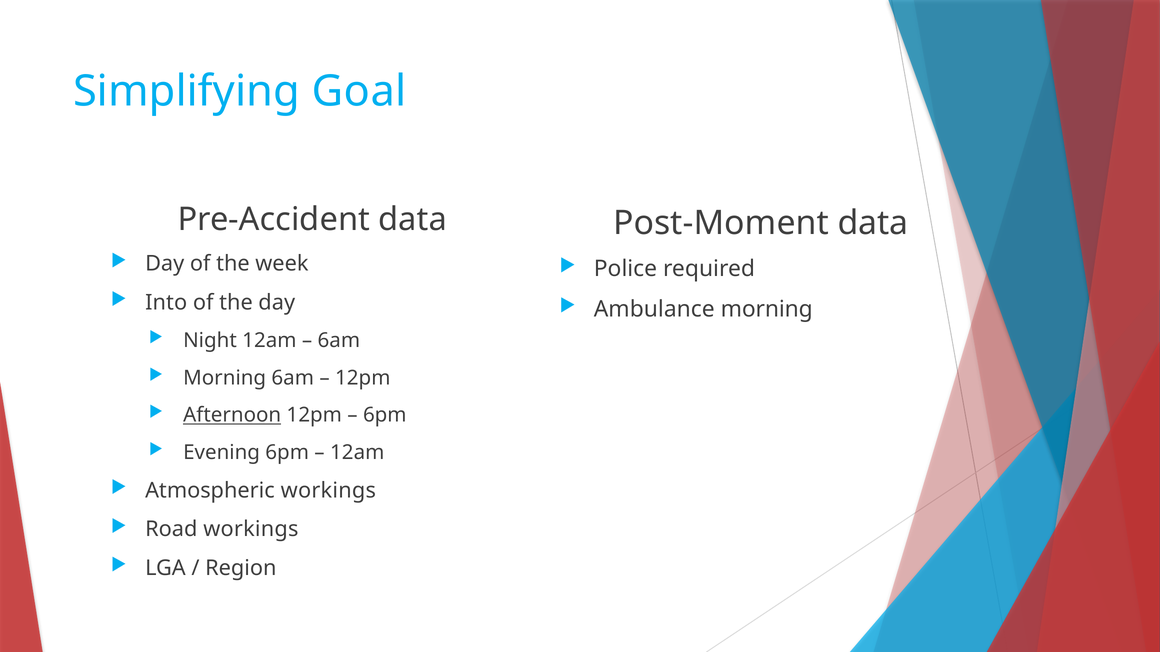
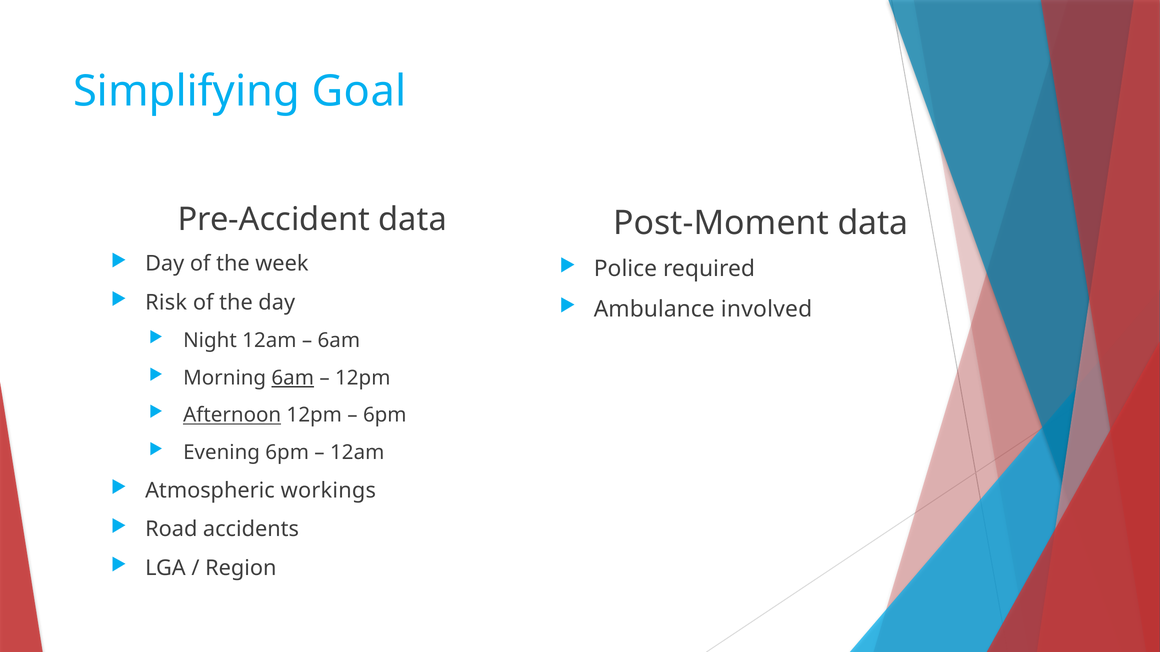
Into: Into -> Risk (166, 303)
Ambulance morning: morning -> involved (767, 309)
6am underline: none -> present (293, 378)
Road workings: workings -> accidents (251, 530)
